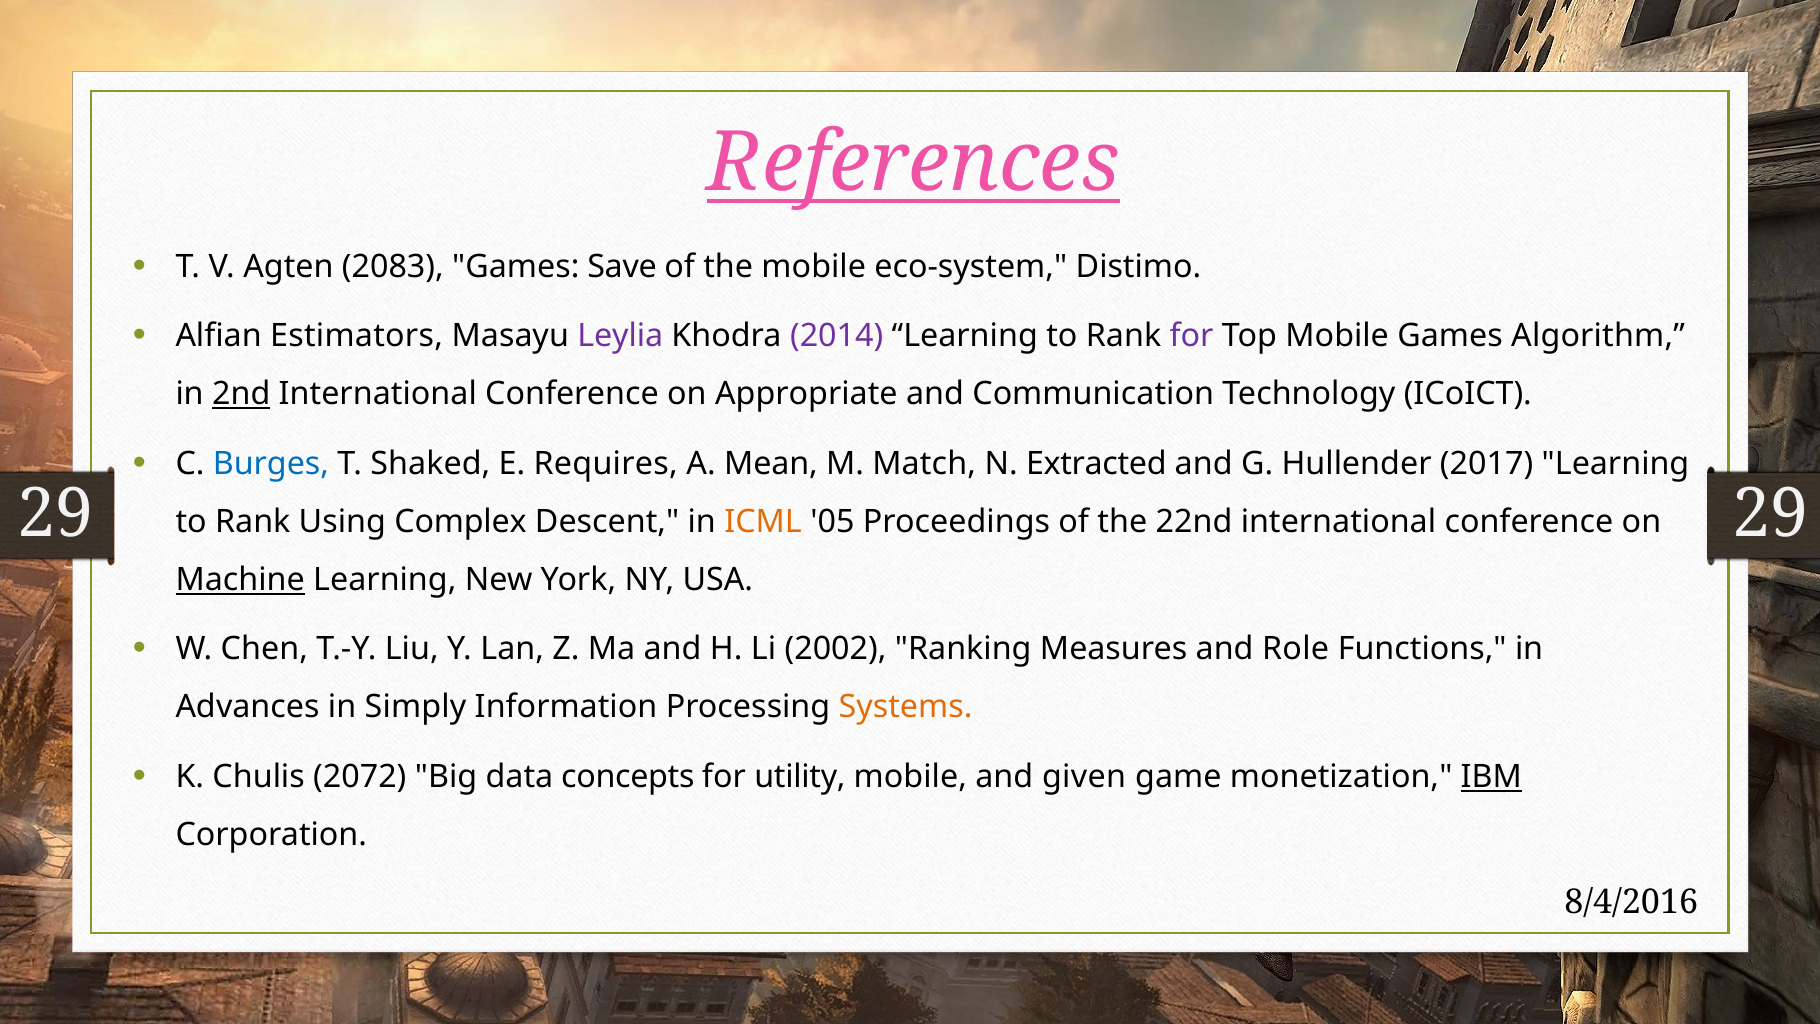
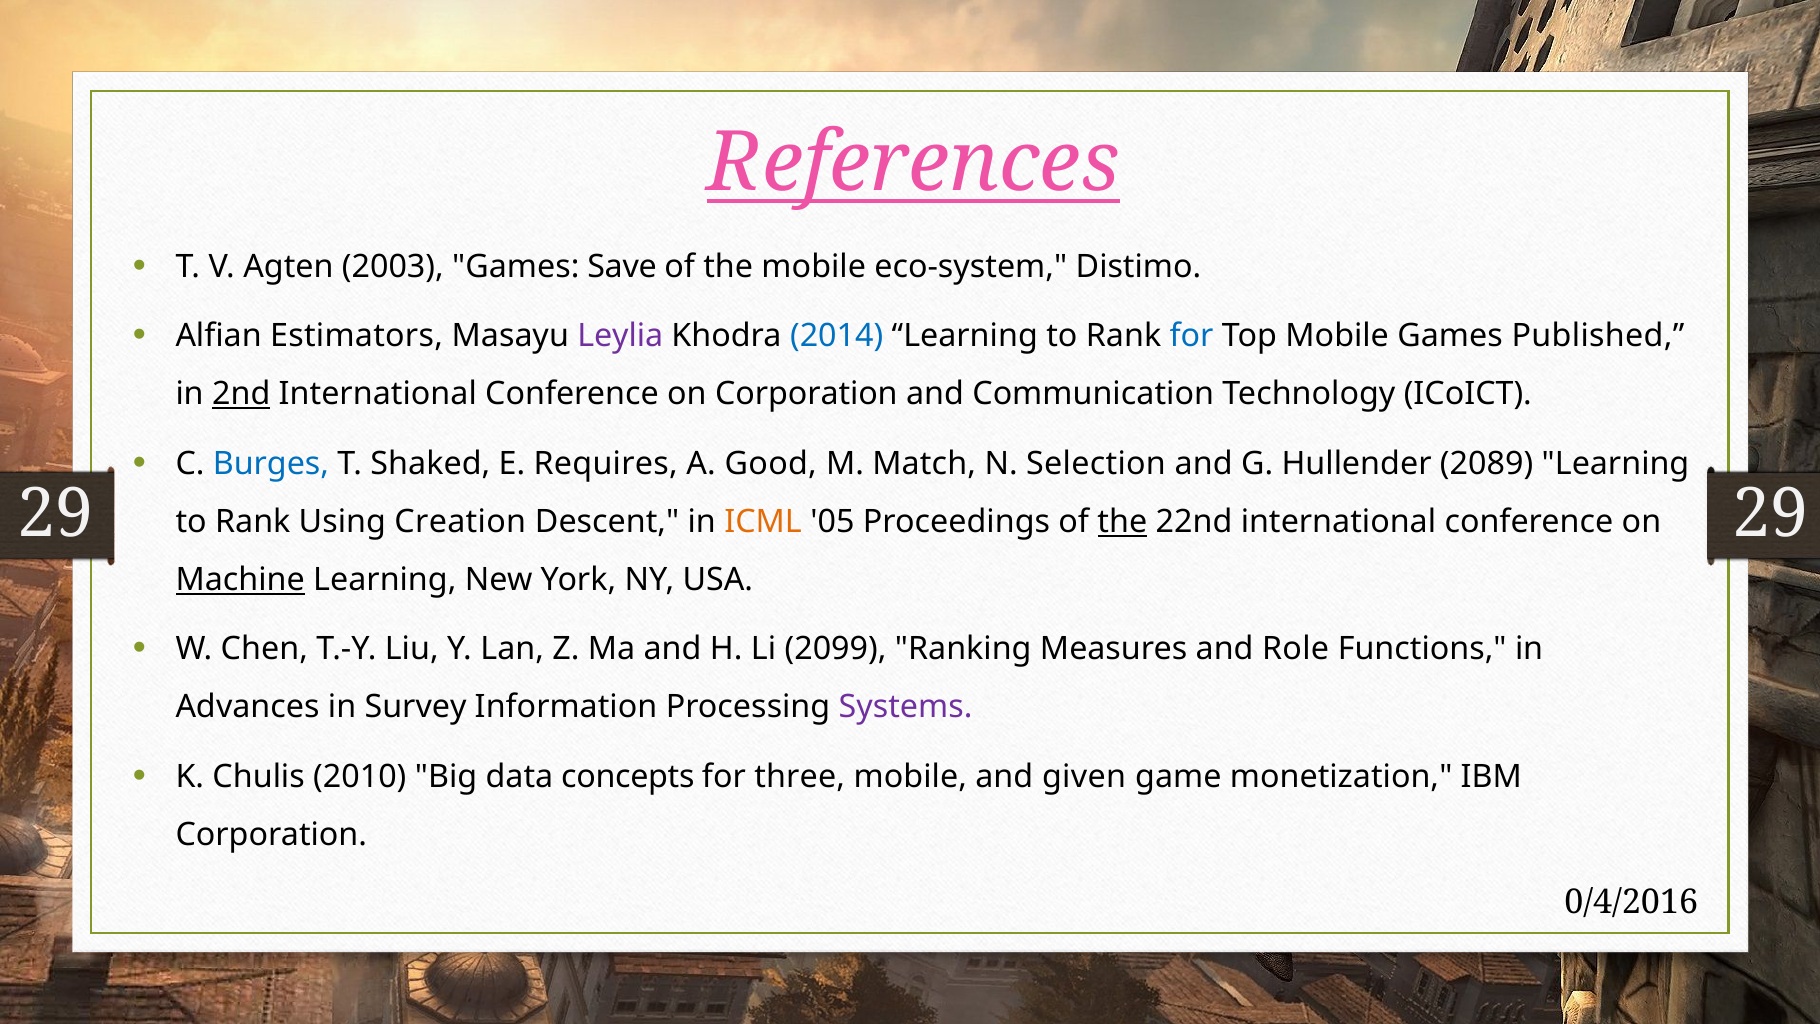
2083: 2083 -> 2003 (393, 267)
2014 colour: purple -> blue (837, 336)
for colour: purple -> blue (1191, 336)
Algorithm: Algorithm -> Published (1598, 336)
on Appropriate: Appropriate -> Corporation (806, 394)
Mean: Mean -> Good (771, 464)
Extracted: Extracted -> Selection (1096, 464)
2017: 2017 -> 2089 (1487, 464)
Complex: Complex -> Creation (460, 522)
the underline: none -> present (1122, 522)
2002: 2002 -> 2099 (836, 649)
Simply: Simply -> Survey (416, 707)
Systems colour: orange -> purple (906, 707)
2072: 2072 -> 2010 (360, 777)
utility: utility -> three (800, 777)
IBM underline: present -> none (1491, 777)
8/4/2016: 8/4/2016 -> 0/4/2016 (1631, 902)
